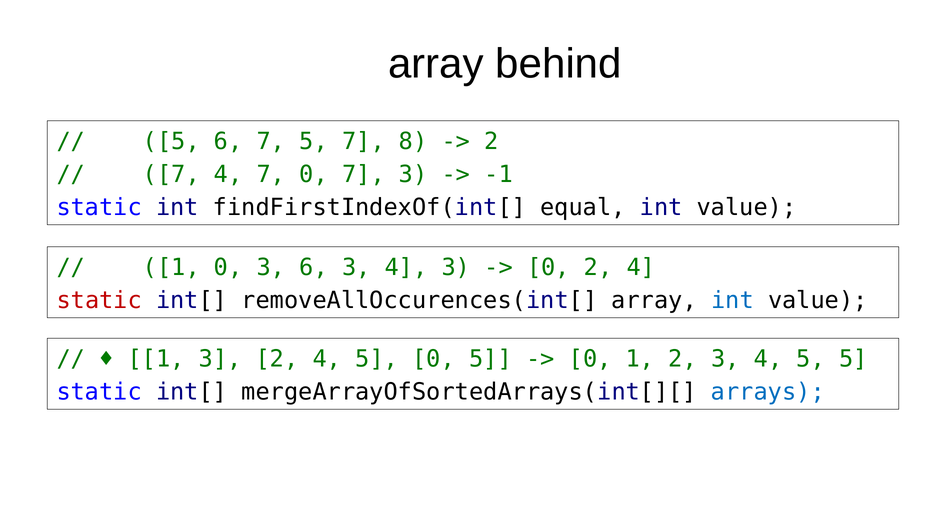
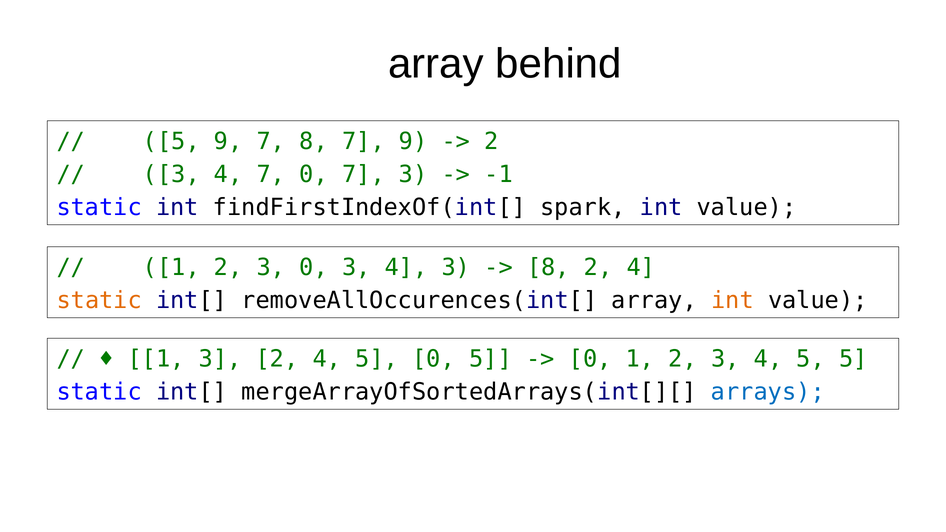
5 6: 6 -> 9 (228, 141)
7 5: 5 -> 8 (314, 141)
7 8: 8 -> 9 (413, 141)
7: 7 -> 3 (171, 175)
equal: equal -> spark (583, 208)
0: 0 -> 2 (228, 267)
3 6: 6 -> 0 (314, 267)
0: 0 -> 8 (548, 267)
static colour: red -> orange (99, 301)
int colour: blue -> orange (732, 301)
